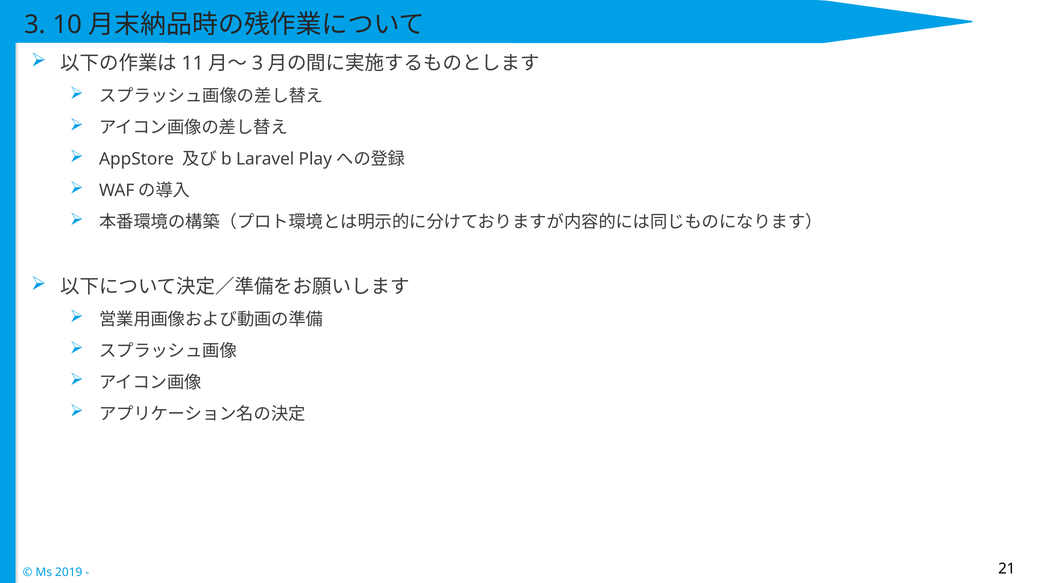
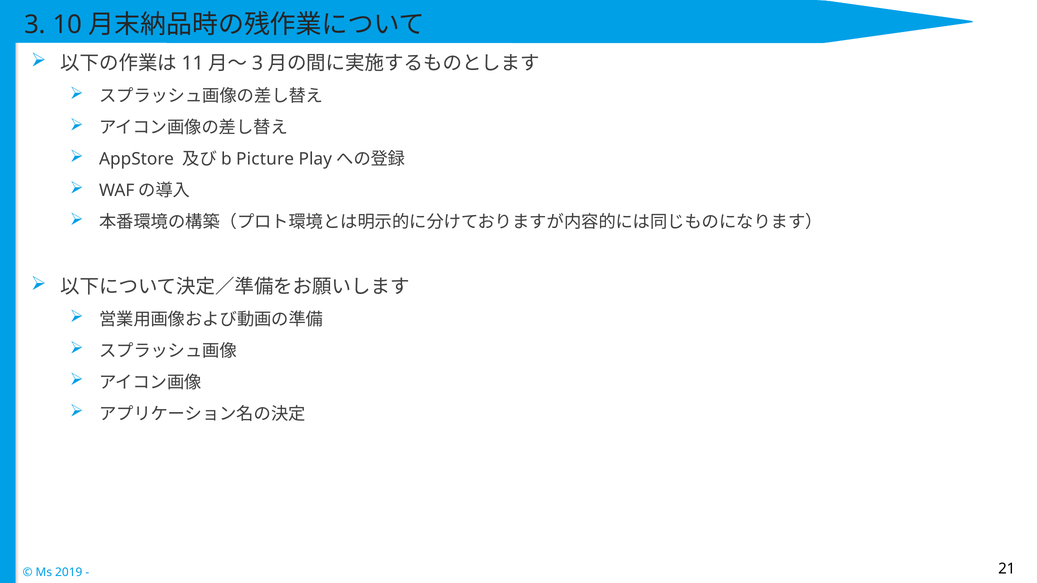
Laravel: Laravel -> Picture (265, 159)
